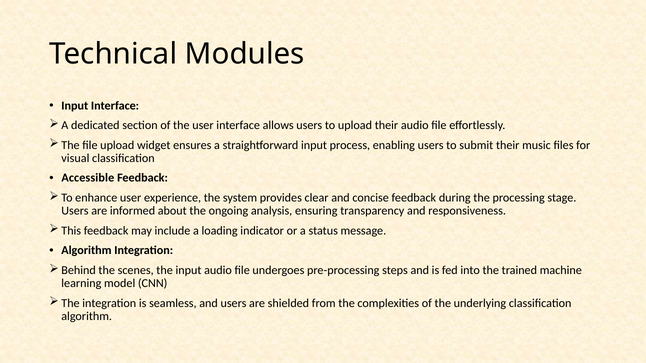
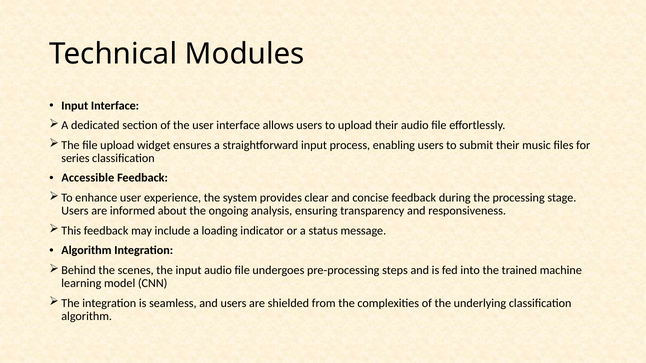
visual: visual -> series (75, 158)
